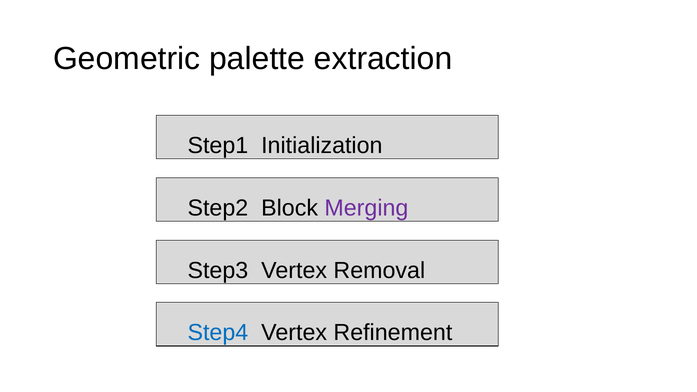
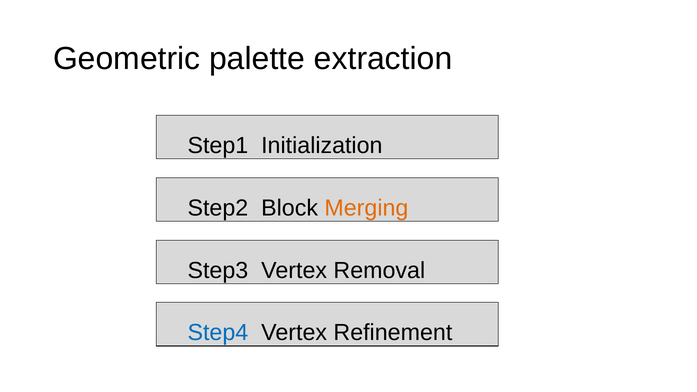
Merging colour: purple -> orange (366, 208)
